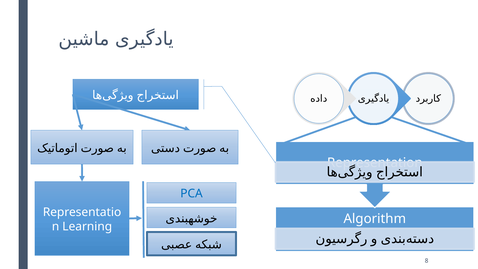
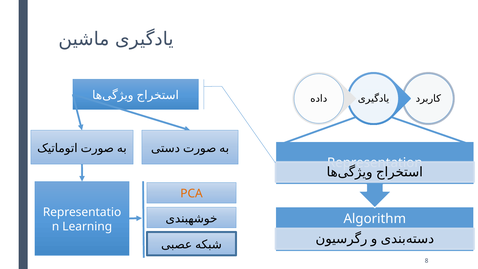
PCA colour: blue -> orange (191, 194)
